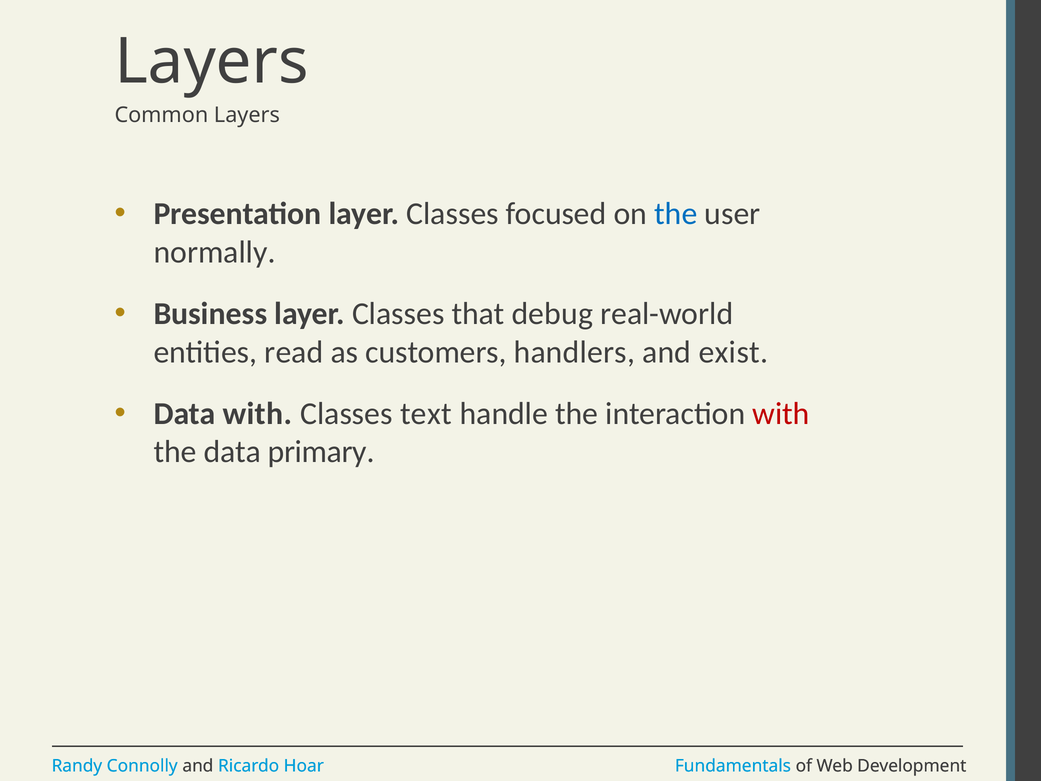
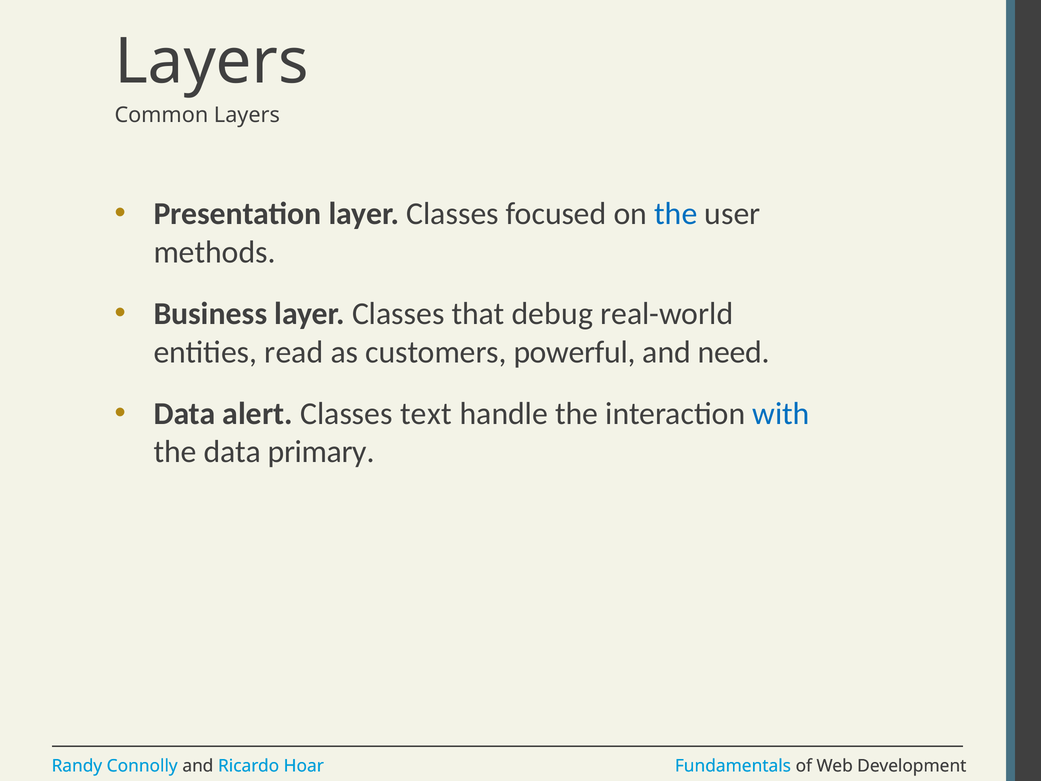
normally: normally -> methods (215, 252)
handlers: handlers -> powerful (575, 352)
exist: exist -> need (734, 352)
Data with: with -> alert (258, 414)
with colour: red -> blue (781, 414)
